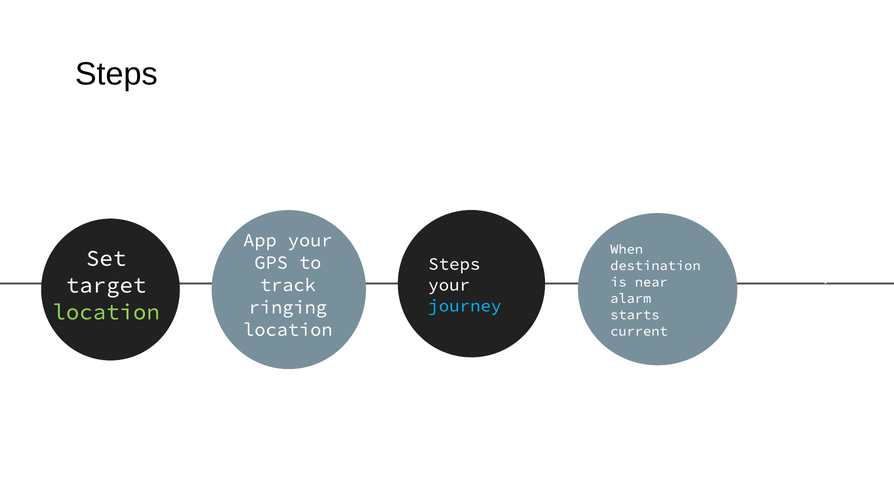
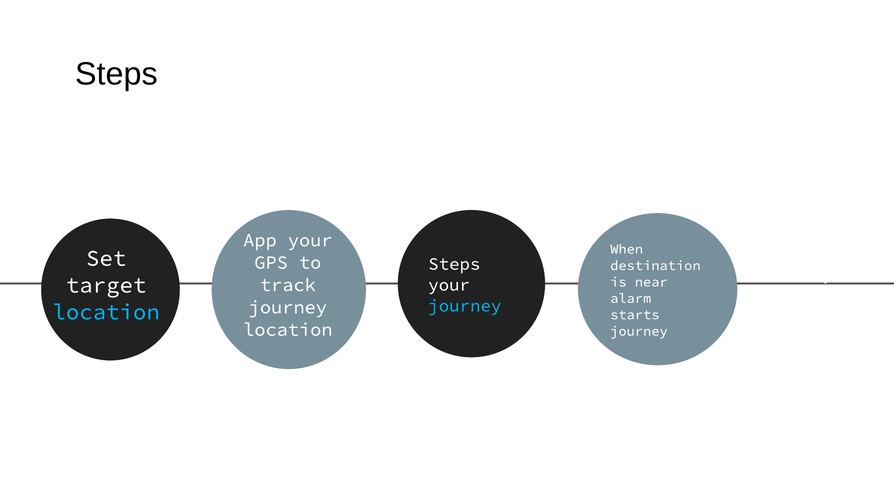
ringing: ringing -> journey (288, 307)
location colour: light green -> light blue (106, 312)
current: current -> journey (639, 331)
